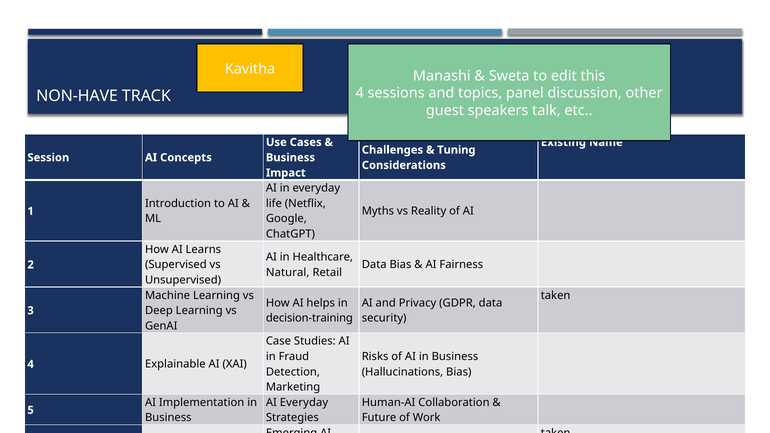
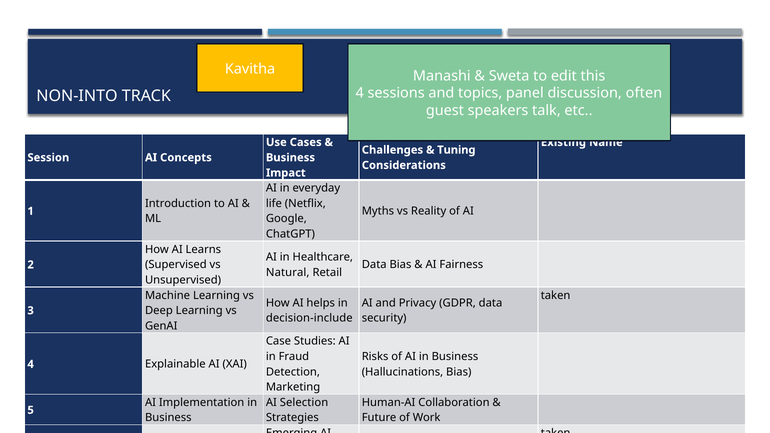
other: other -> often (644, 93)
NON-HAVE: NON-HAVE -> NON-INTO (77, 96)
decision-training: decision-training -> decision-include (309, 318)
AI Everyday: Everyday -> Selection (304, 403)
